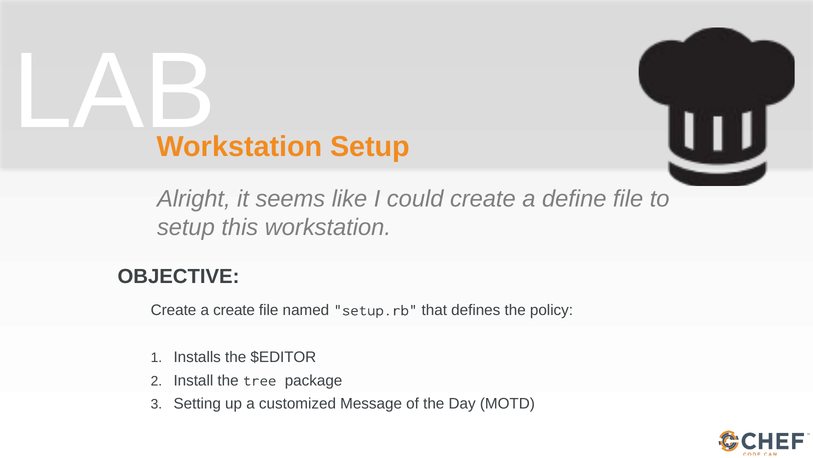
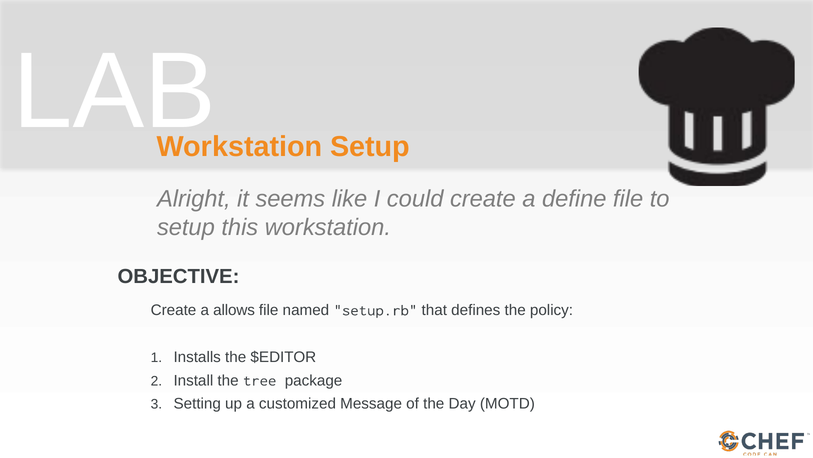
a create: create -> allows (234, 310)
